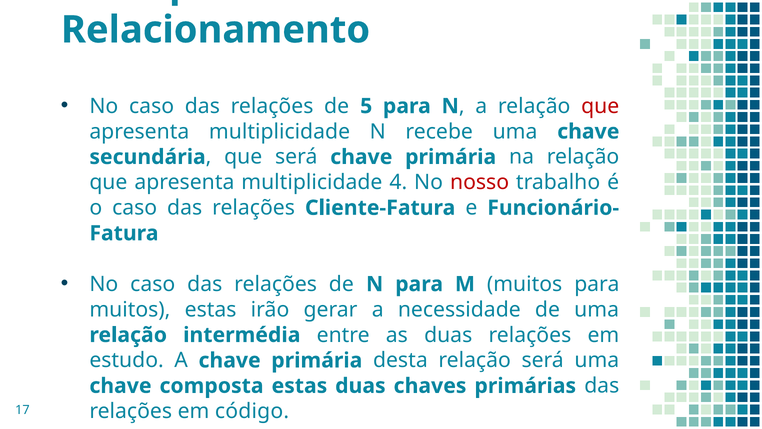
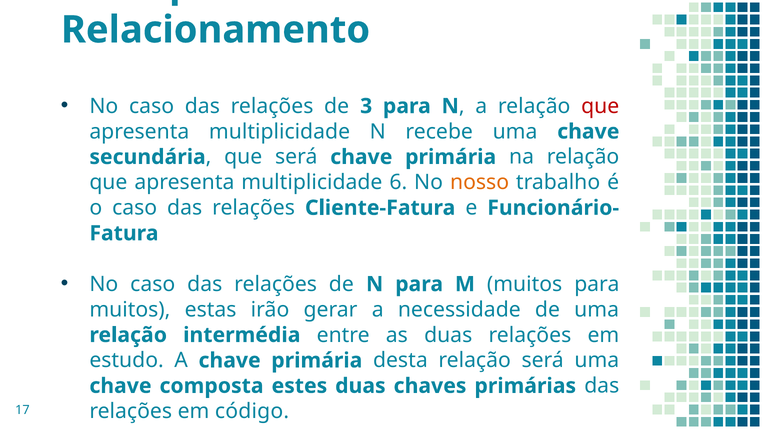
5: 5 -> 3 (366, 106)
4: 4 -> 6 (398, 182)
nosso colour: red -> orange (480, 182)
composta estas: estas -> estes (299, 386)
